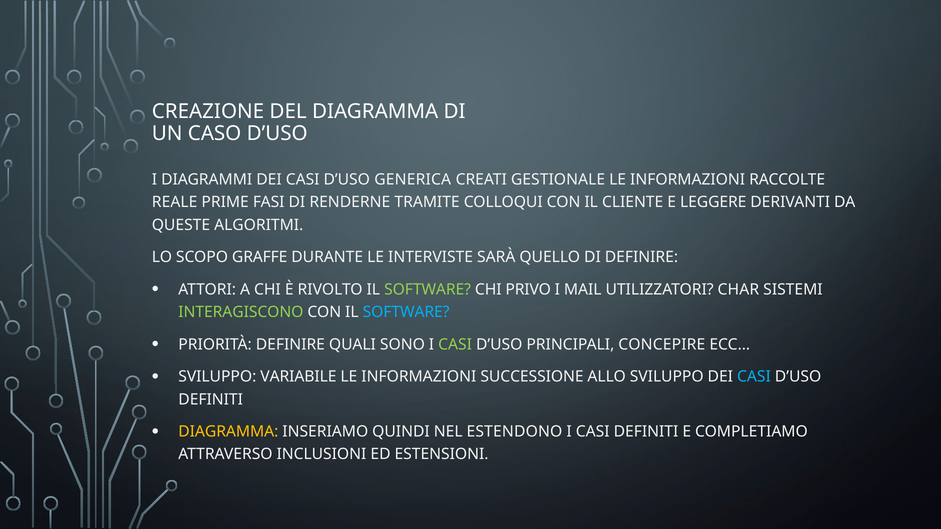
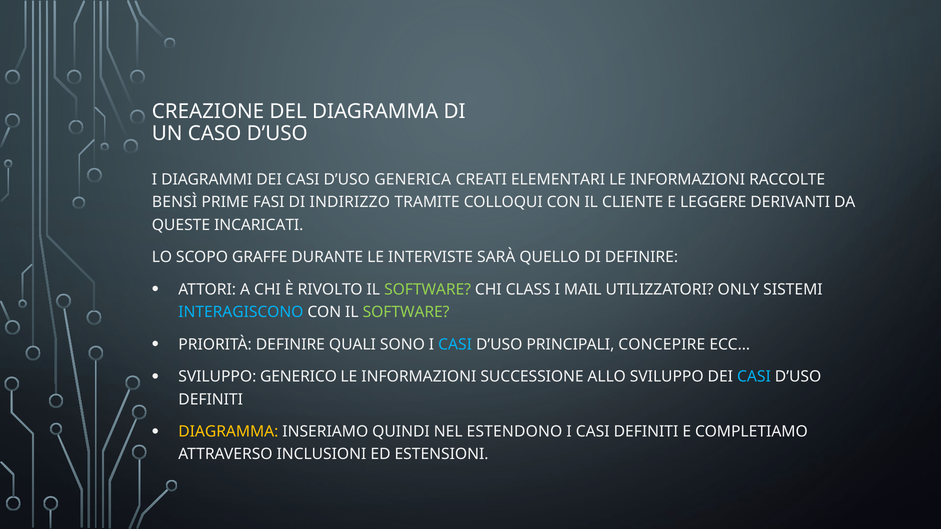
GESTIONALE: GESTIONALE -> ELEMENTARI (558, 180)
REALE: REALE -> BENSÌ (175, 202)
RENDERNE: RENDERNE -> INDIRIZZO (350, 202)
ALGORITMI: ALGORITMI -> INCARICATI (259, 225)
PRIVO: PRIVO -> CLASS (528, 290)
CHAR: CHAR -> ONLY (738, 290)
INTERAGISCONO colour: light green -> light blue (241, 312)
SOFTWARE colour: light blue -> light green (406, 312)
CASI colour: light green -> light blue (455, 345)
VARIABILE: VARIABILE -> GENERICO (298, 377)
